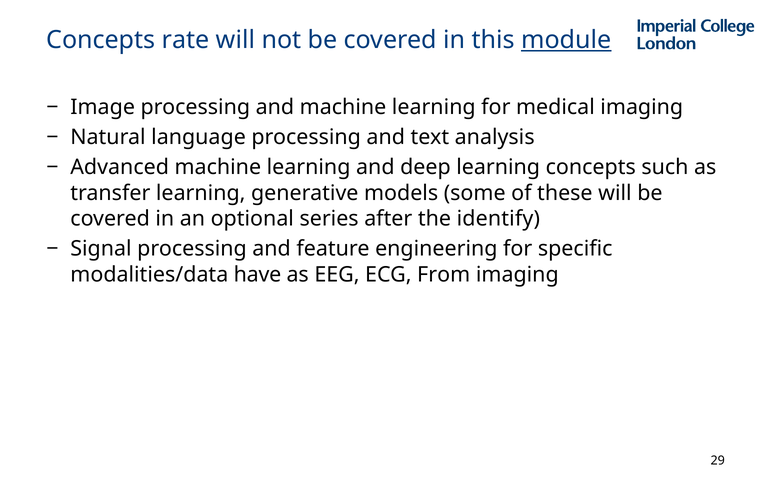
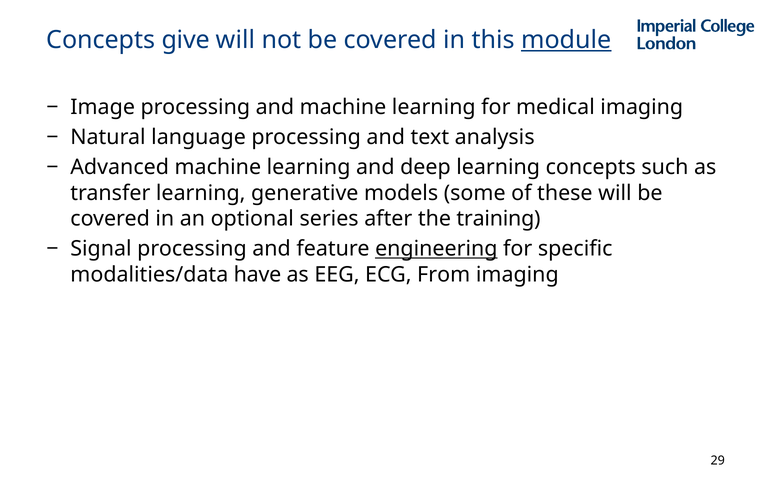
rate: rate -> give (186, 40)
identify: identify -> training (499, 219)
engineering underline: none -> present (436, 249)
